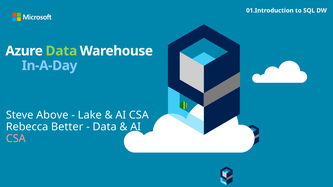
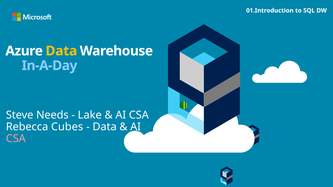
Data colour: light green -> yellow (61, 51)
Above: Above -> Needs (52, 115)
Better: Better -> Cubes (67, 127)
